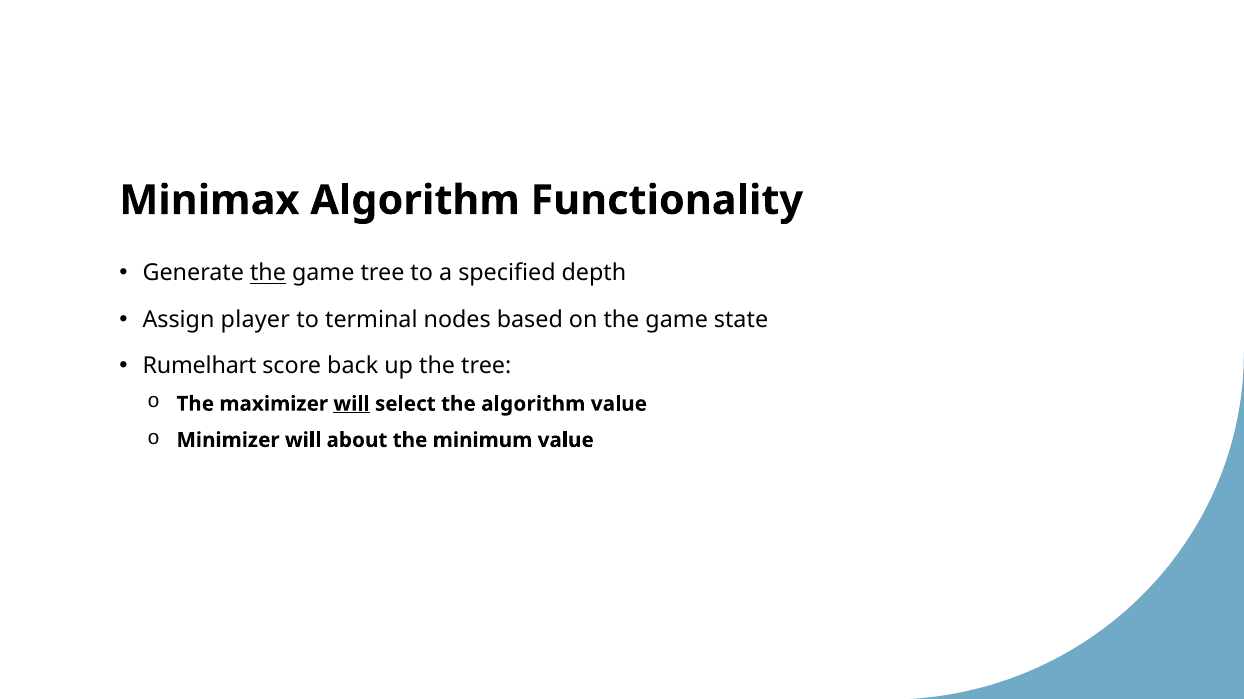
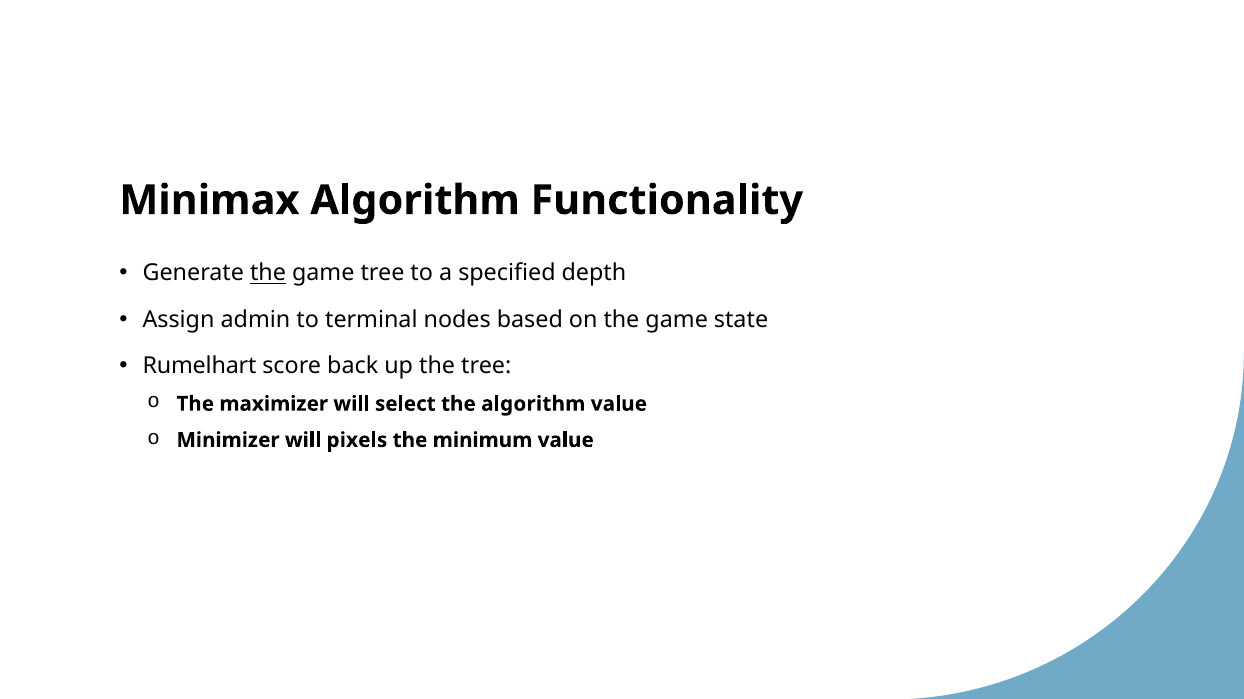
player: player -> admin (255, 320)
will underline: present -> none (351, 404)
about: about -> pixels (357, 441)
